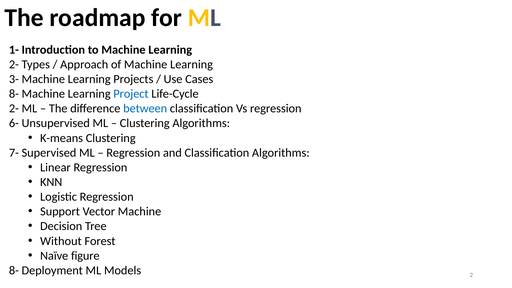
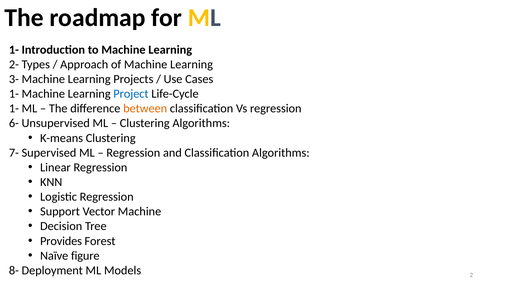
8-: 8- -> 1- (14, 94)
2-: 2- -> 1- (14, 109)
between colour: blue -> orange (145, 109)
Without: Without -> Provides (61, 241)
